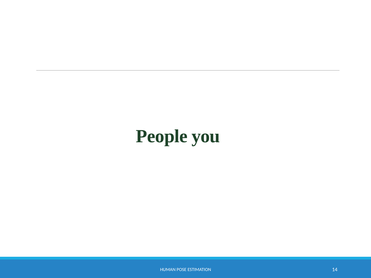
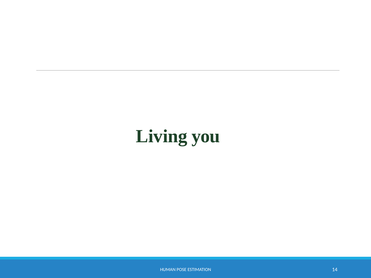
People: People -> Living (162, 136)
